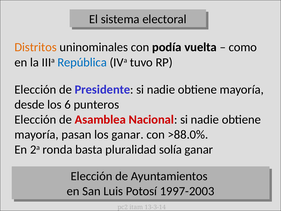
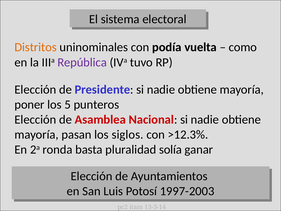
República colour: blue -> purple (82, 62)
desde: desde -> poner (30, 104)
6: 6 -> 5 (68, 104)
los ganar: ganar -> siglos (128, 134)
>88.0%: >88.0% -> >12.3% (188, 134)
